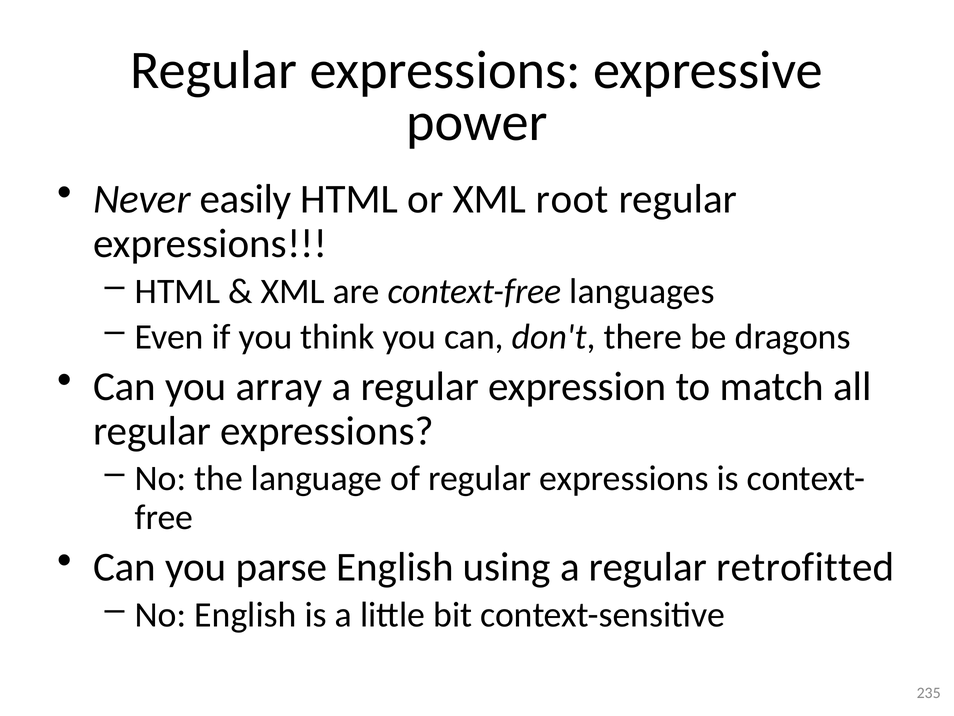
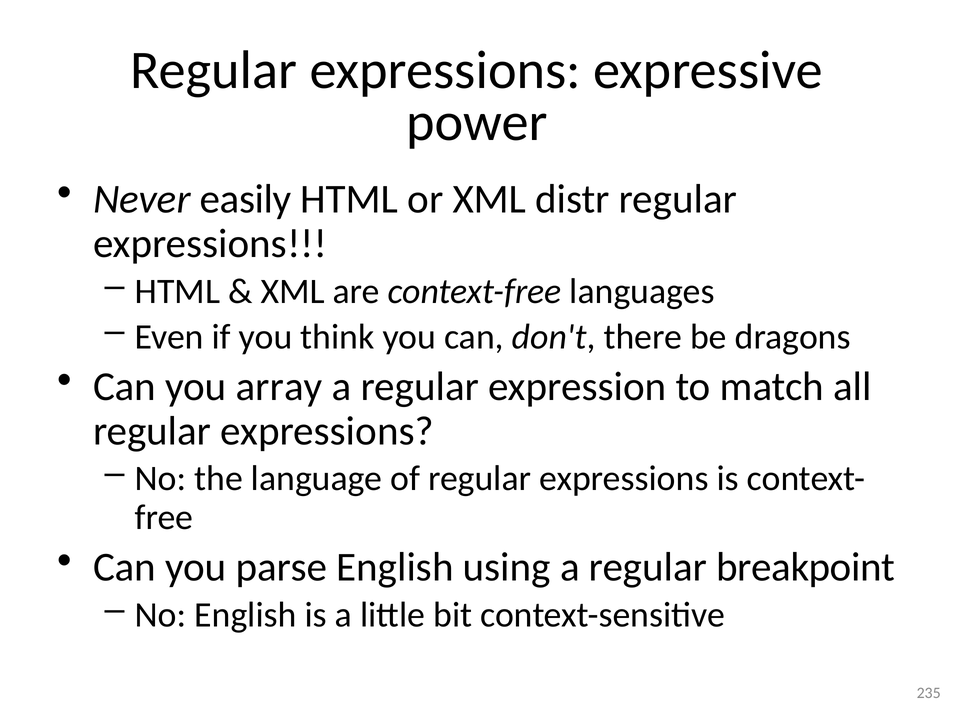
root: root -> distr (573, 199)
retrofitted: retrofitted -> breakpoint (806, 567)
